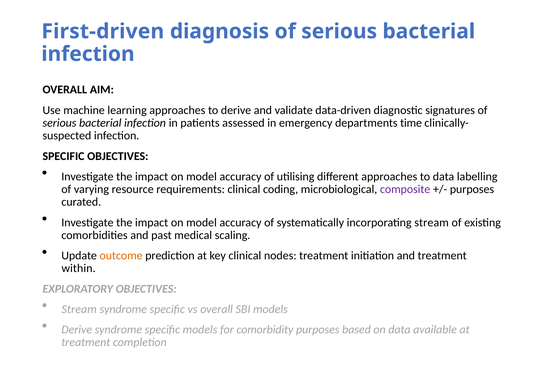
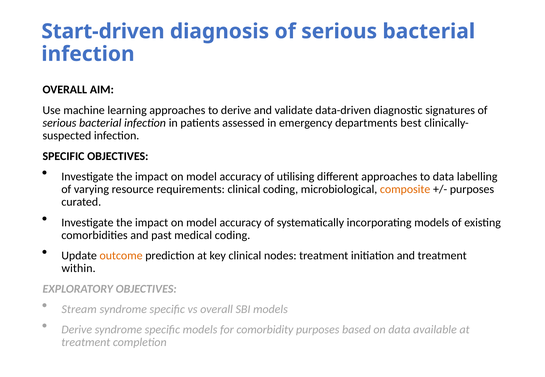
First-driven: First-driven -> Start-driven (103, 31)
time: time -> best (411, 123)
composite colour: purple -> orange (405, 189)
incorporating stream: stream -> models (432, 223)
medical scaling: scaling -> coding (233, 235)
